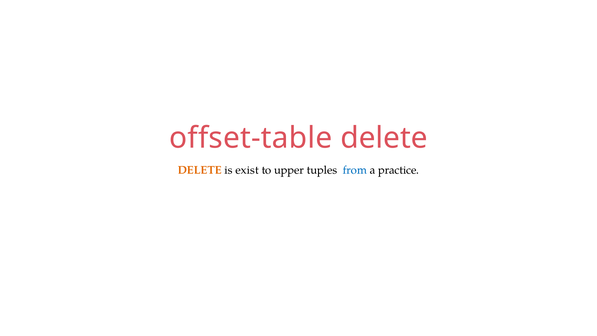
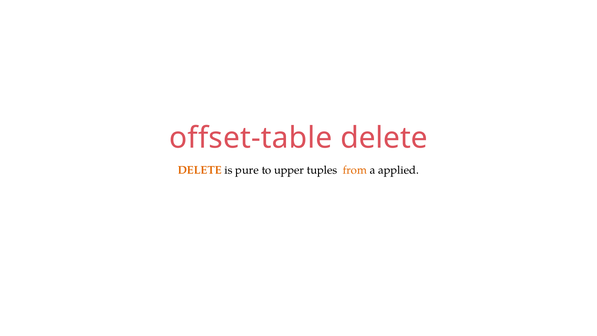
exist: exist -> pure (247, 170)
from colour: blue -> orange (355, 170)
practice: practice -> applied (399, 170)
